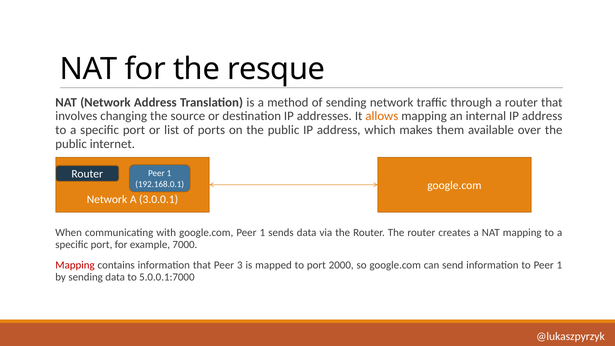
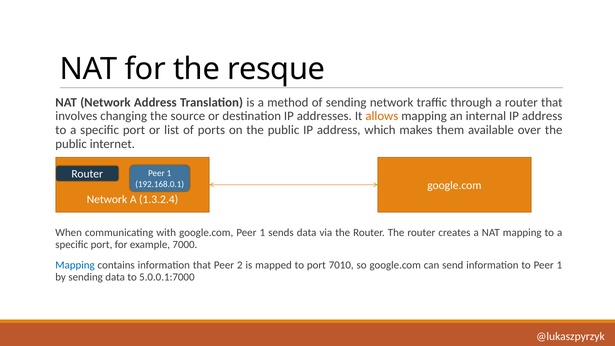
3.0.0.1: 3.0.0.1 -> 1.3.2.4 (159, 199)
Mapping colour: red -> blue (75, 265)
3: 3 -> 2 (240, 265)
2000: 2000 -> 7010 (341, 265)
